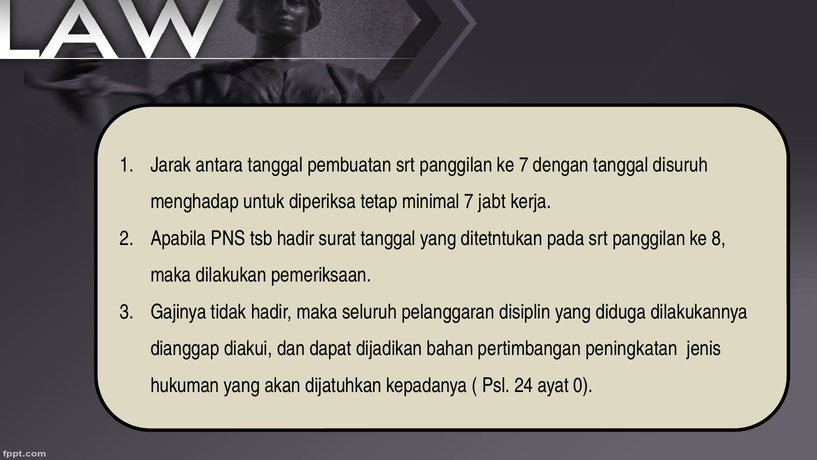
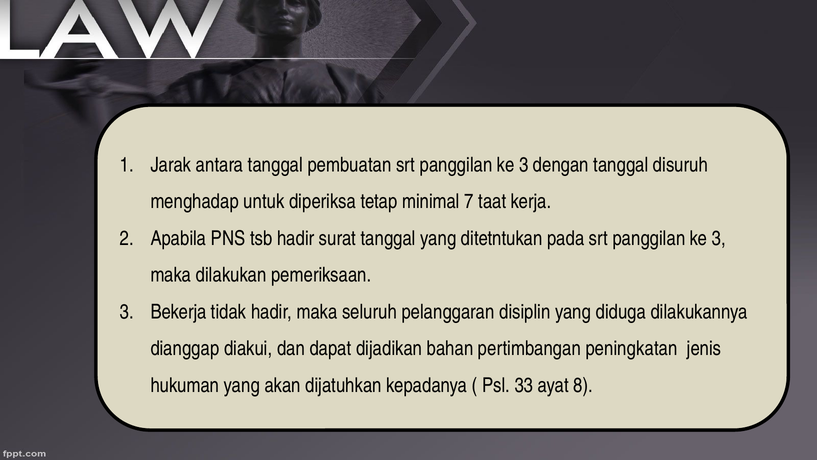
7: 7 -> 3 (524, 165)
jabt: jabt -> taat (492, 201)
8: 8 -> 3 (719, 238)
Gajinya: Gajinya -> Bekerja (178, 312)
24: 24 -> 33 (524, 385)
0: 0 -> 8 (583, 385)
